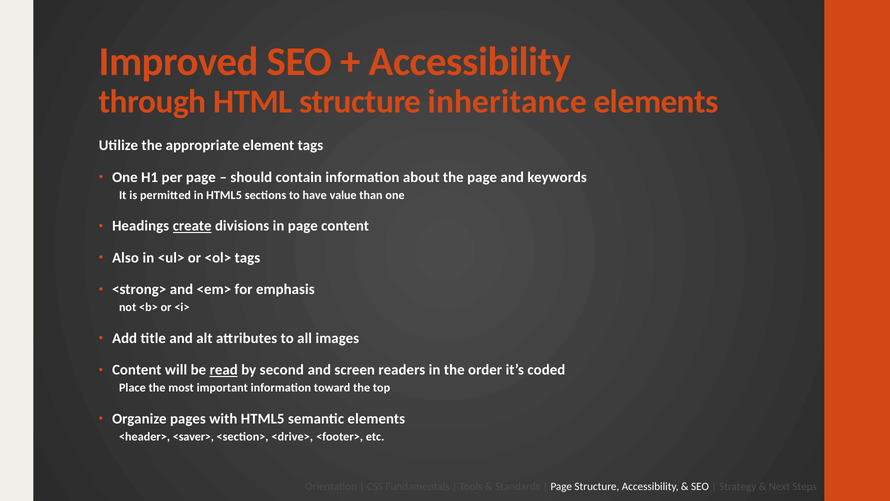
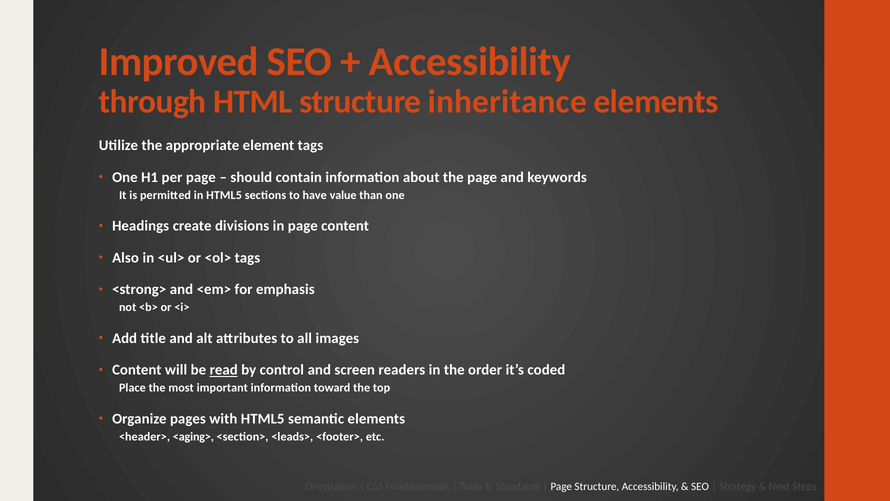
create underline: present -> none (192, 226)
second: second -> control (282, 370)
<saver>: <saver> -> <aging> (193, 436)
<drive>: <drive> -> <leads> (292, 436)
